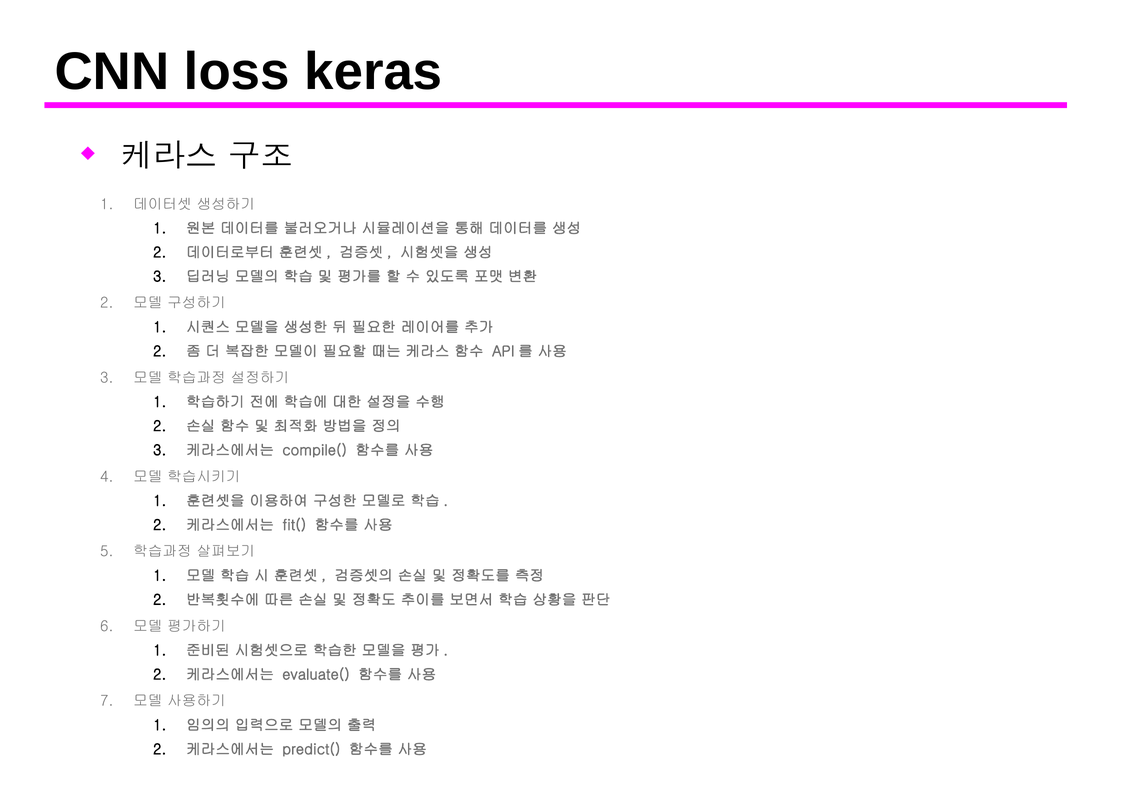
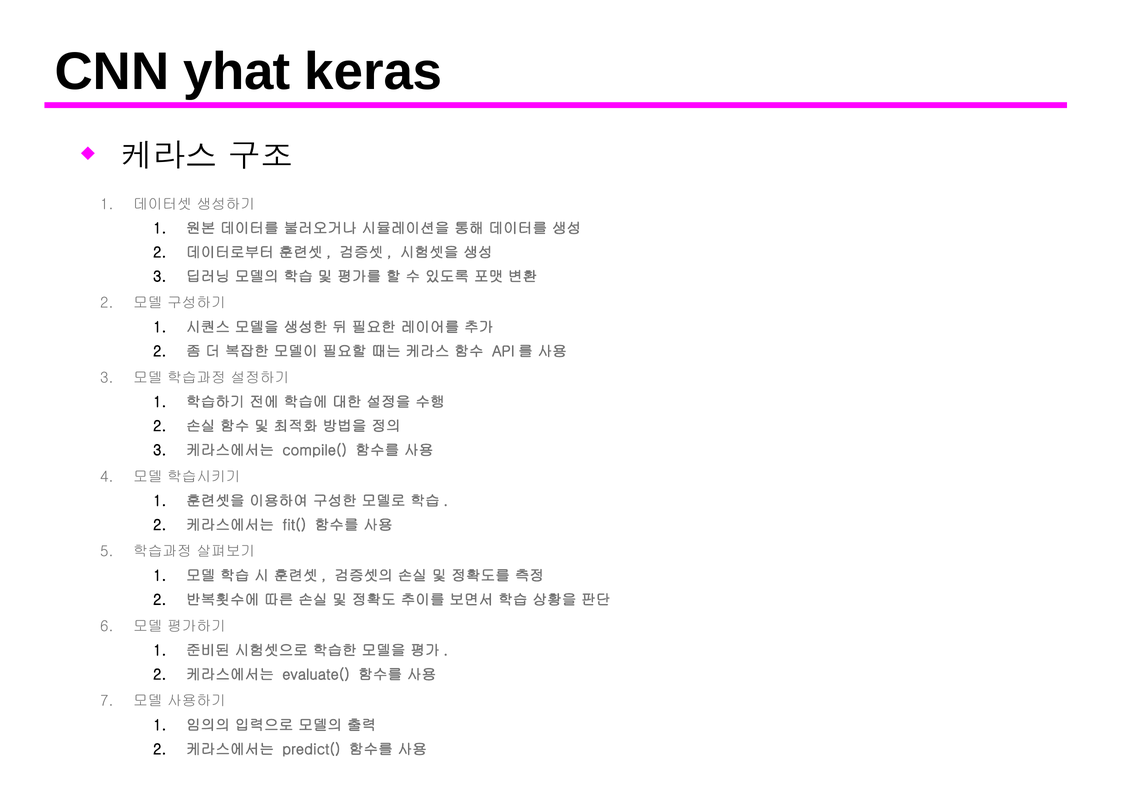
loss: loss -> yhat (237, 72)
